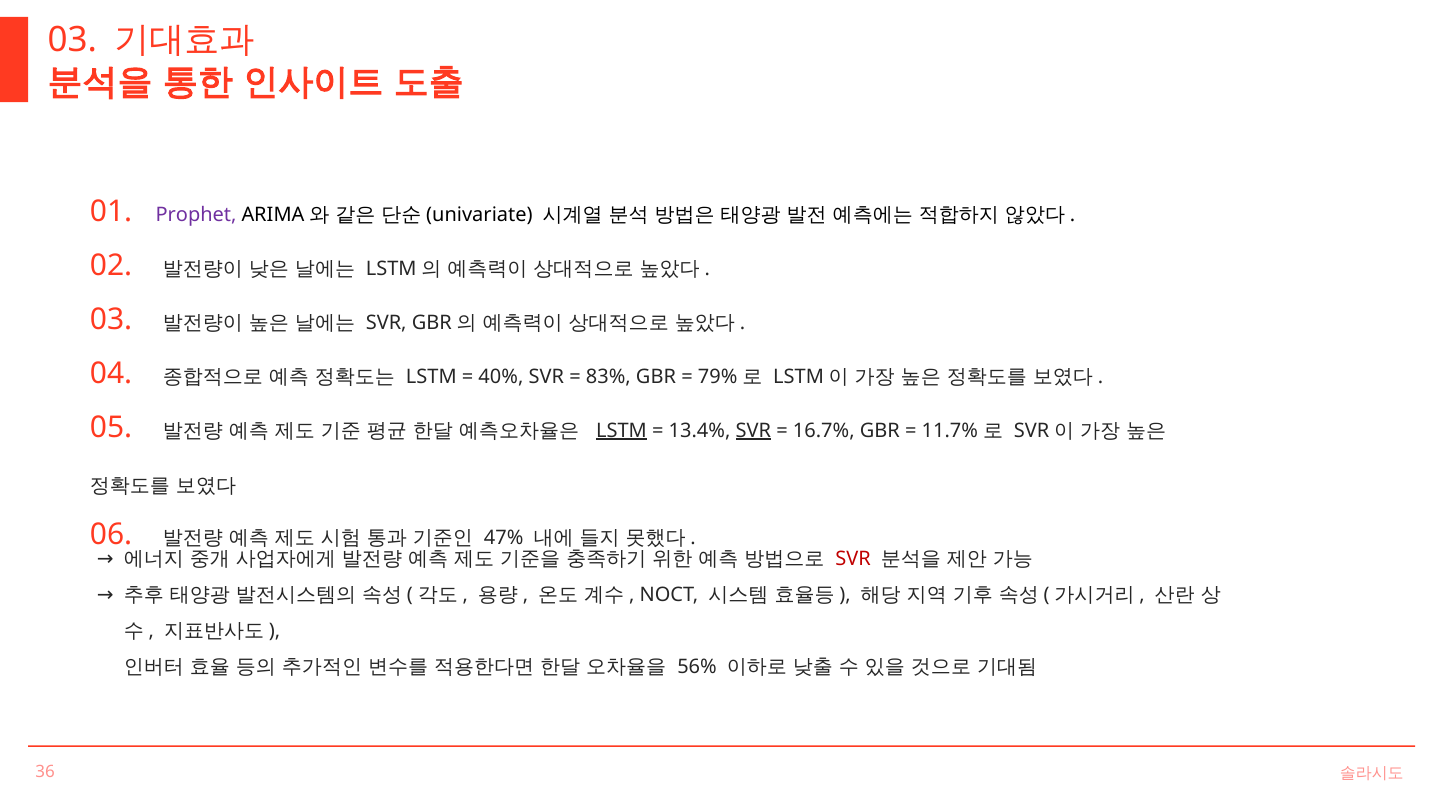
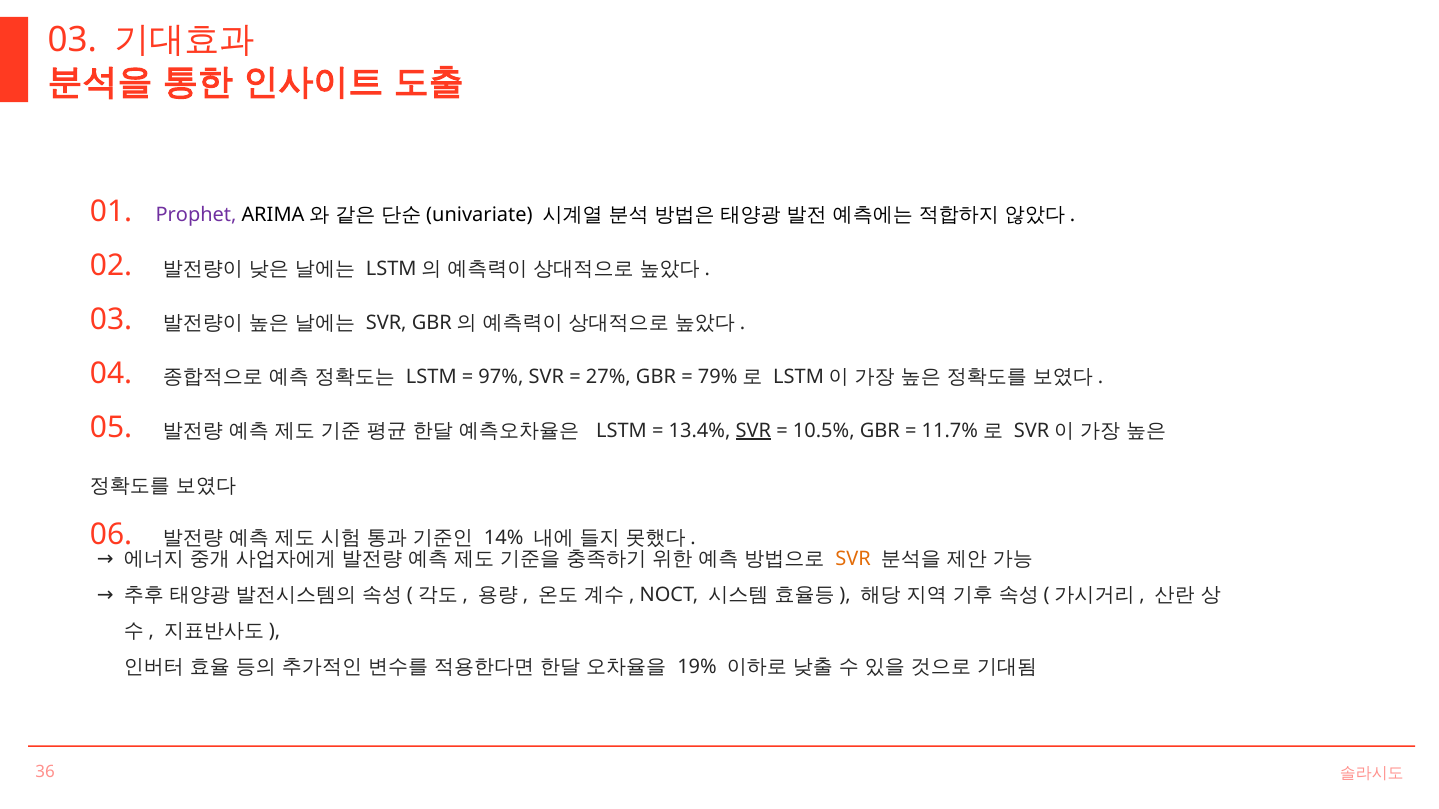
40%: 40% -> 97% (501, 377)
83%: 83% -> 27% (608, 377)
LSTM underline: present -> none (621, 431)
16.7%: 16.7% -> 10.5% (824, 431)
47%: 47% -> 14% (504, 539)
SVR colour: red -> orange (853, 560)
56%: 56% -> 19% (697, 667)
